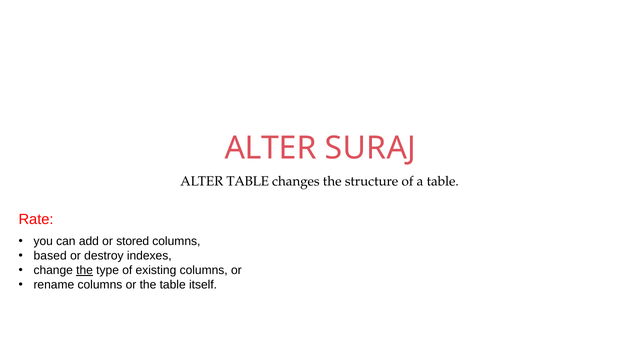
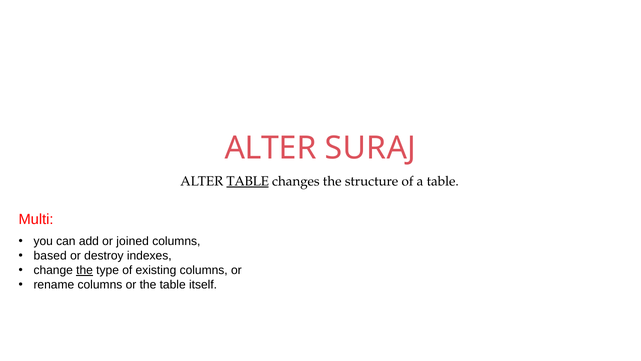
TABLE underline: none -> present (248, 181)
Rate: Rate -> Multi (36, 219)
stored: stored -> joined (133, 241)
